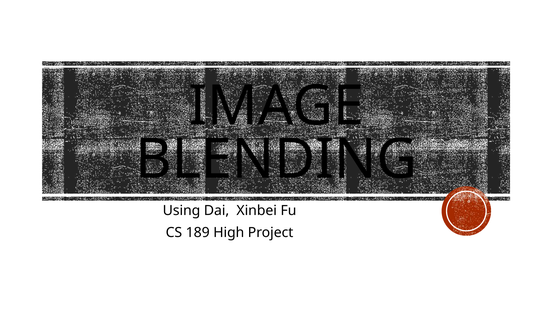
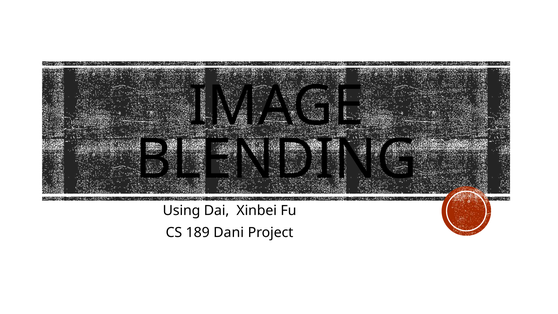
High: High -> Dani (229, 232)
